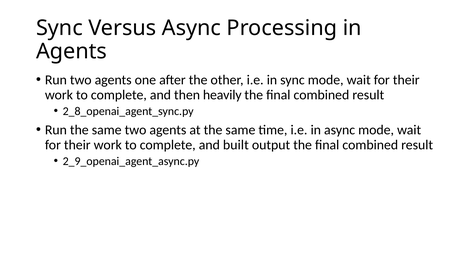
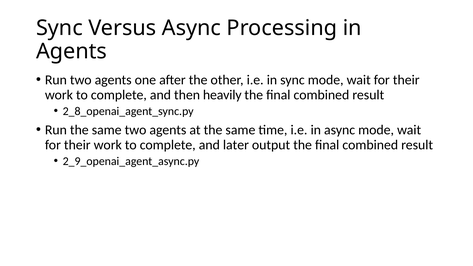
built: built -> later (236, 145)
